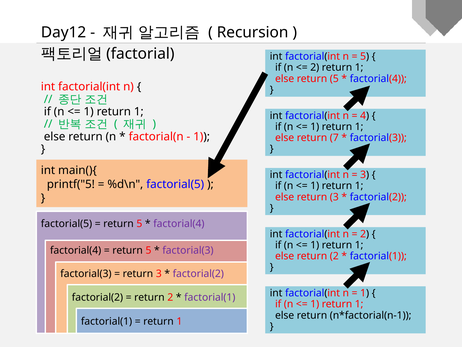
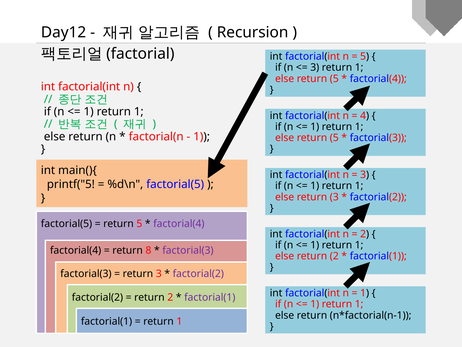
2: 2 -> 3 (315, 67)
7: 7 -> 5 (334, 138)
5: 5 -> 8 (149, 250)
